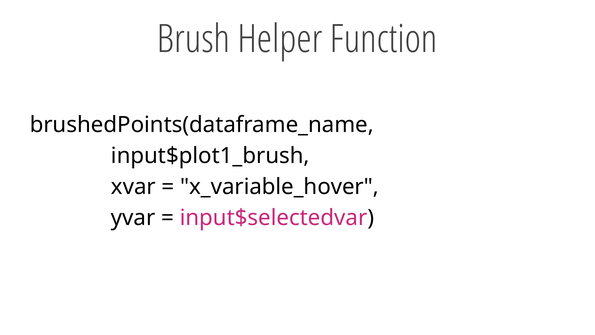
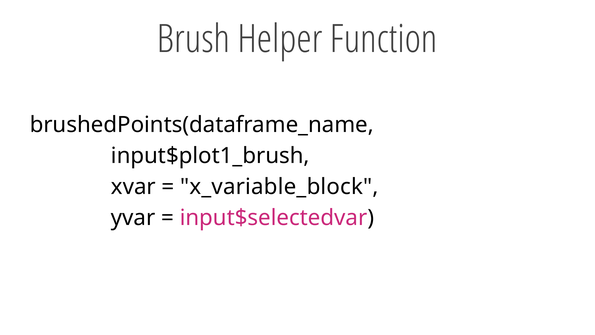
x_variable_hover: x_variable_hover -> x_variable_block (279, 187)
